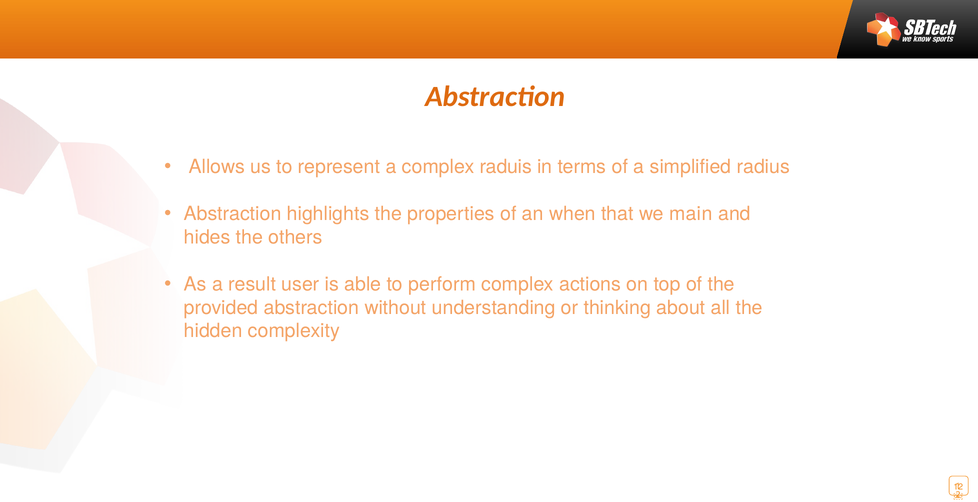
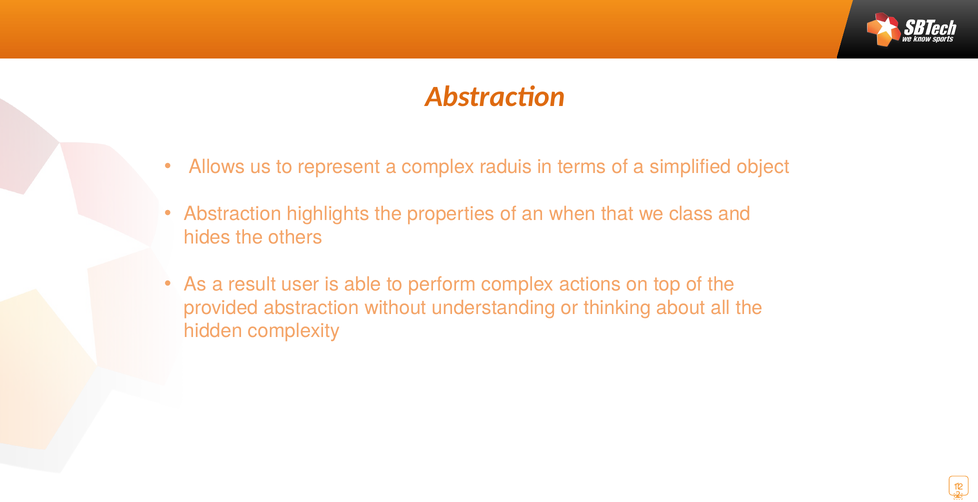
radius: radius -> object (763, 167)
main: main -> class (691, 214)
